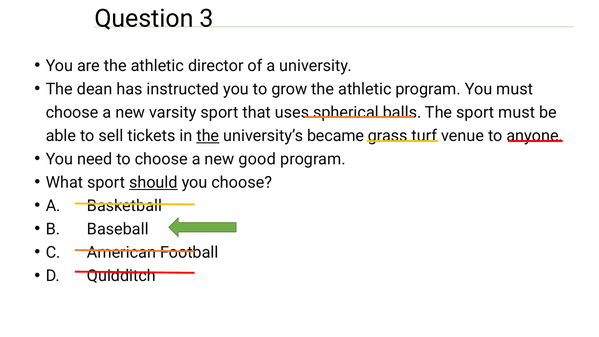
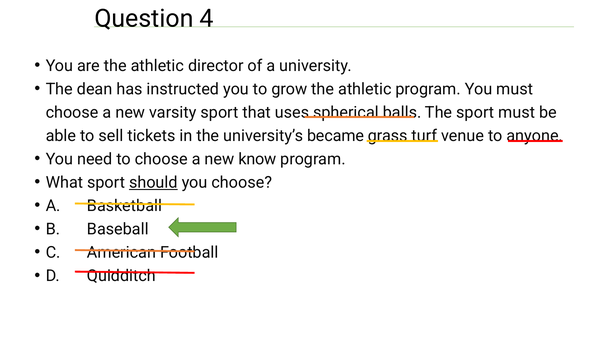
3: 3 -> 4 (207, 19)
the underline: present -> none (208, 136)
good: good -> know (257, 159)
